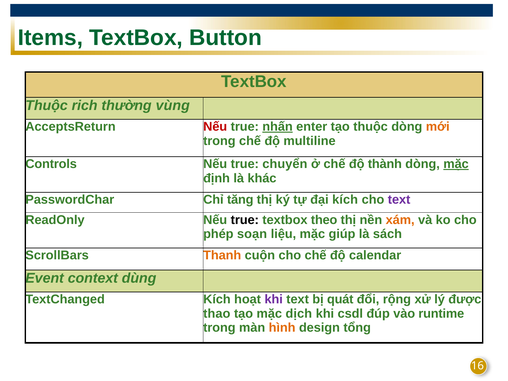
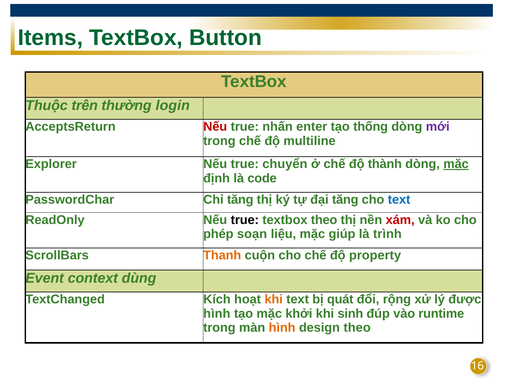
rich: rich -> trên (85, 105)
vùng: vùng -> login (173, 105)
nhấn underline: present -> none (278, 127)
tạo thuộc: thuộc -> thống (371, 127)
mới colour: orange -> purple (438, 127)
Controls: Controls -> Explorer (51, 164)
khác: khác -> code (262, 178)
đại kích: kích -> tăng (345, 200)
text colour: purple -> blue (399, 200)
xám colour: orange -> red (400, 220)
sách: sách -> trình (387, 234)
calendar: calendar -> property (375, 255)
khi colour: purple -> orange (274, 299)
thao: thao -> hình (217, 314)
dịch: dịch -> khởi (299, 314)
csdl: csdl -> sinh (350, 314)
design tổng: tổng -> theo (357, 328)
